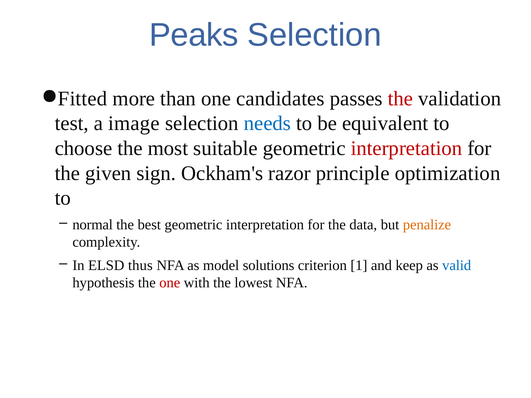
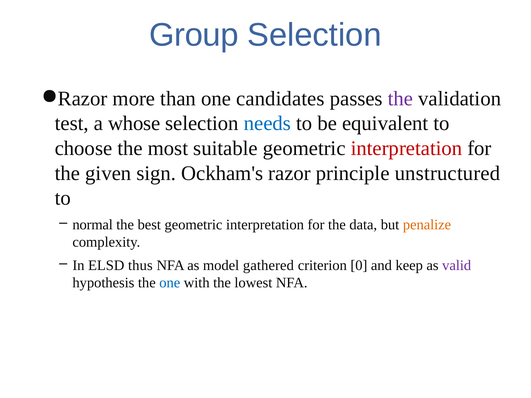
Peaks: Peaks -> Group (194, 35)
Fitted: Fitted -> Razor (83, 99)
the colour: red -> purple (401, 99)
image: image -> whose (134, 123)
optimization: optimization -> unstructured (448, 173)
solutions: solutions -> gathered (268, 265)
1: 1 -> 0 (359, 265)
valid colour: blue -> purple (457, 265)
one colour: red -> blue (170, 283)
